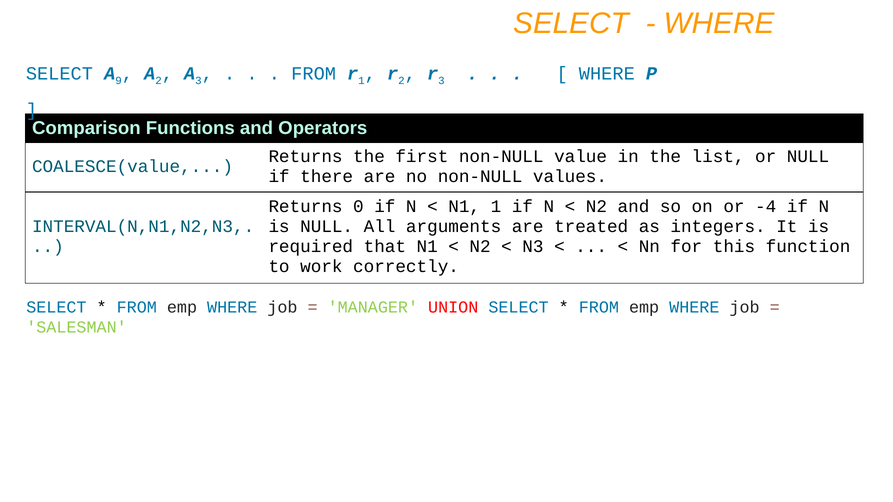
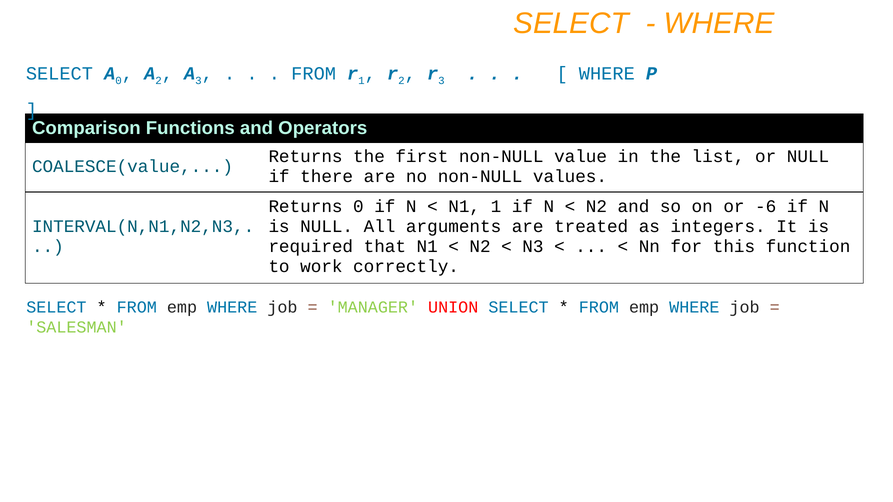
9: 9 -> 0 (119, 81)
-4: -4 -> -6 (766, 207)
